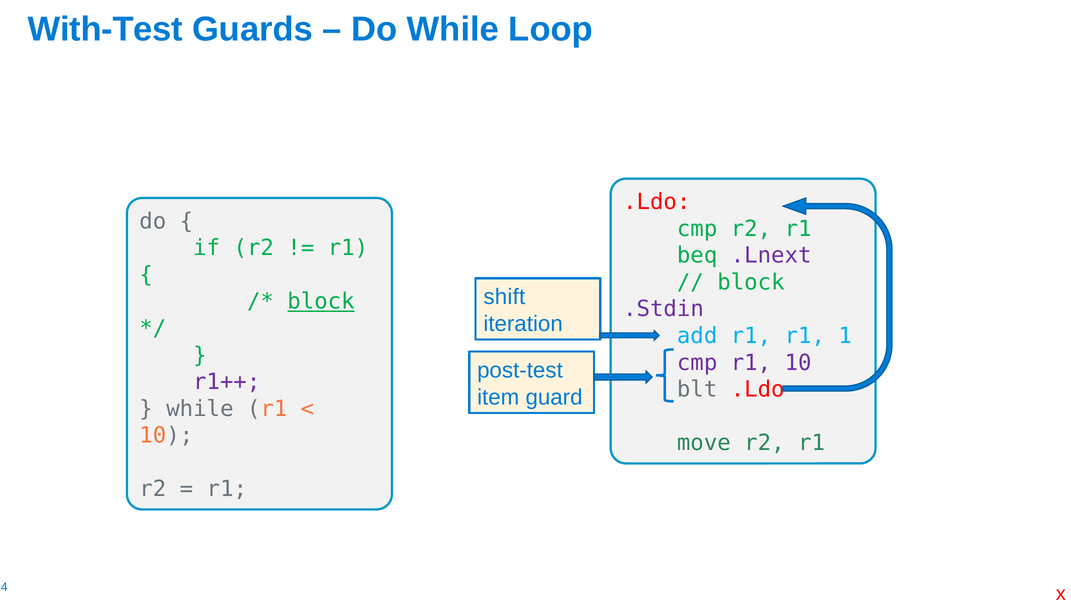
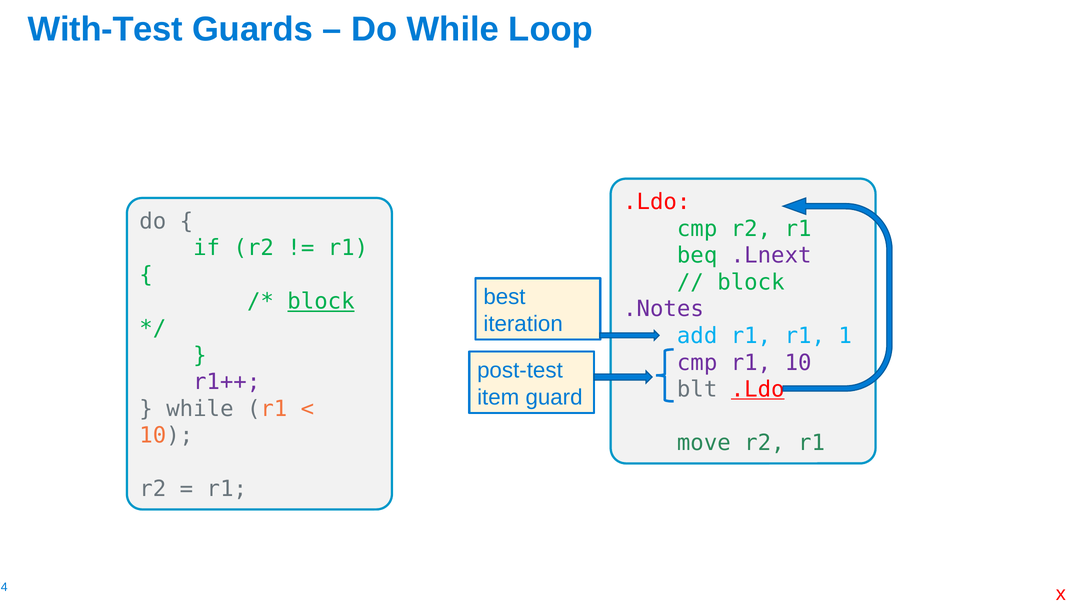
shift: shift -> best (504, 297)
.Stdin: .Stdin -> .Notes (663, 309)
.Ldo underline: none -> present (758, 390)
